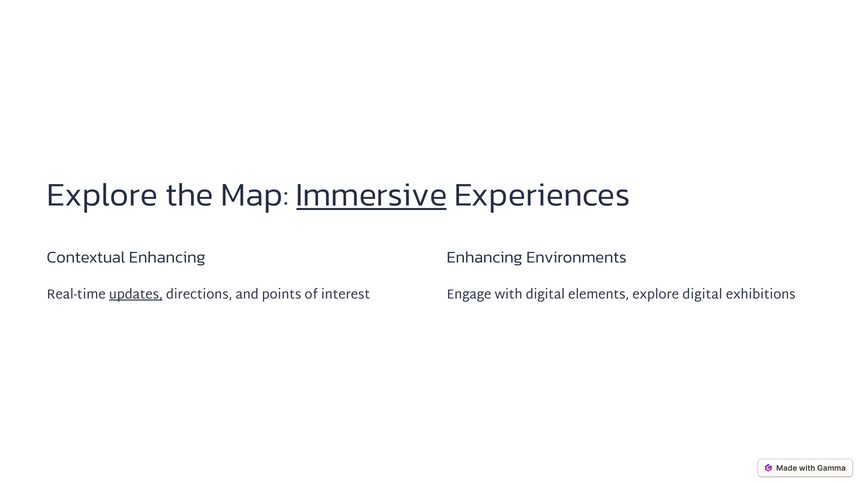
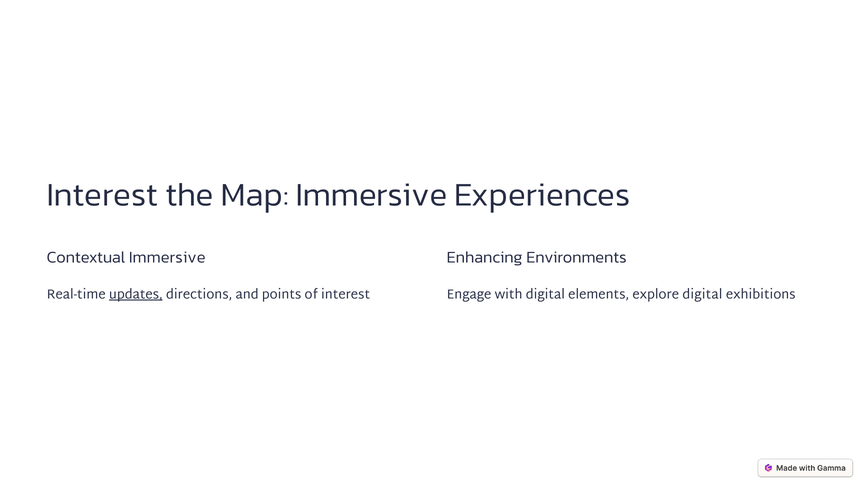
Explore: Explore -> Interest (102, 194)
Immersive underline: present -> none (372, 194)
Contextual Enhancing: Enhancing -> Immersive (167, 257)
